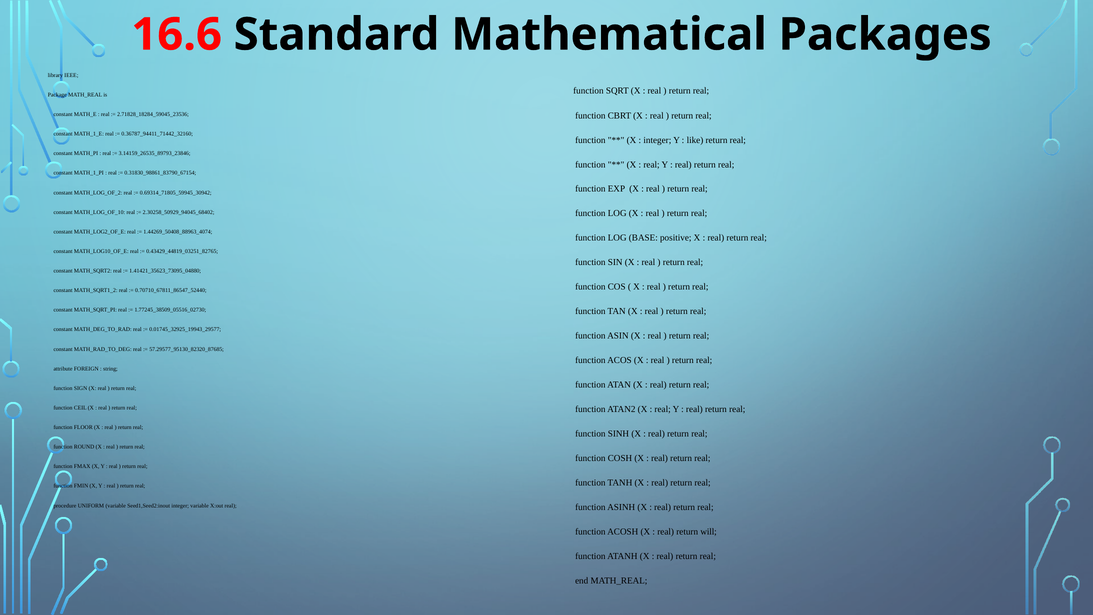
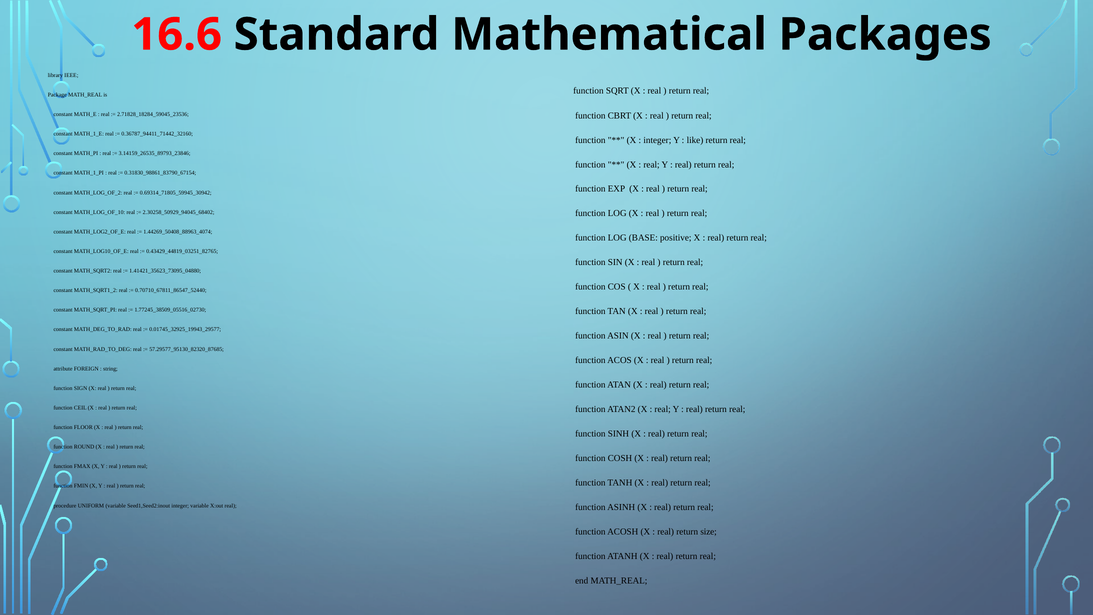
will: will -> size (709, 531)
